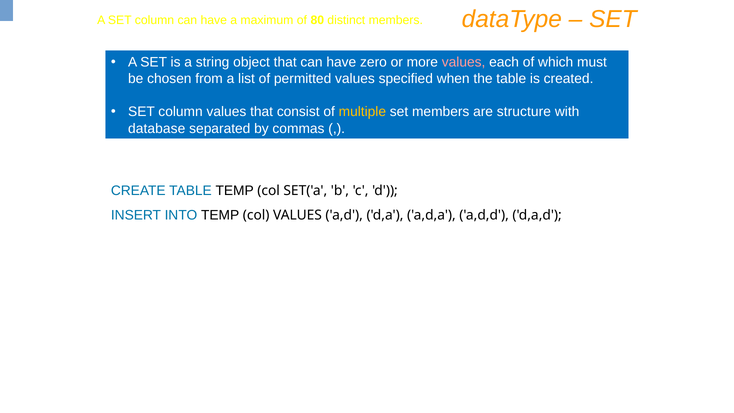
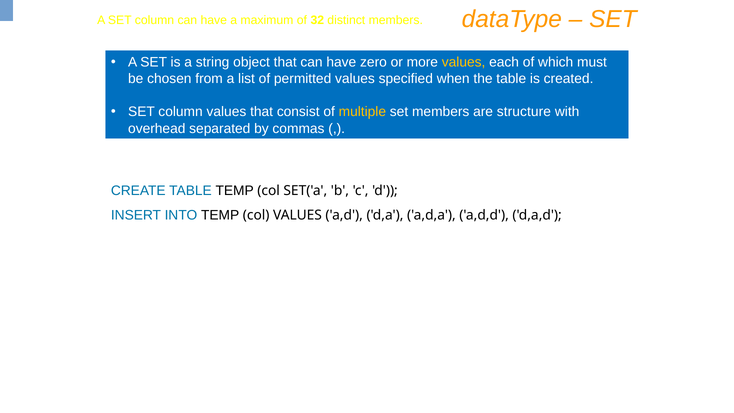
80: 80 -> 32 (317, 20)
values colour: pink -> yellow (464, 62)
database: database -> overhead (157, 128)
